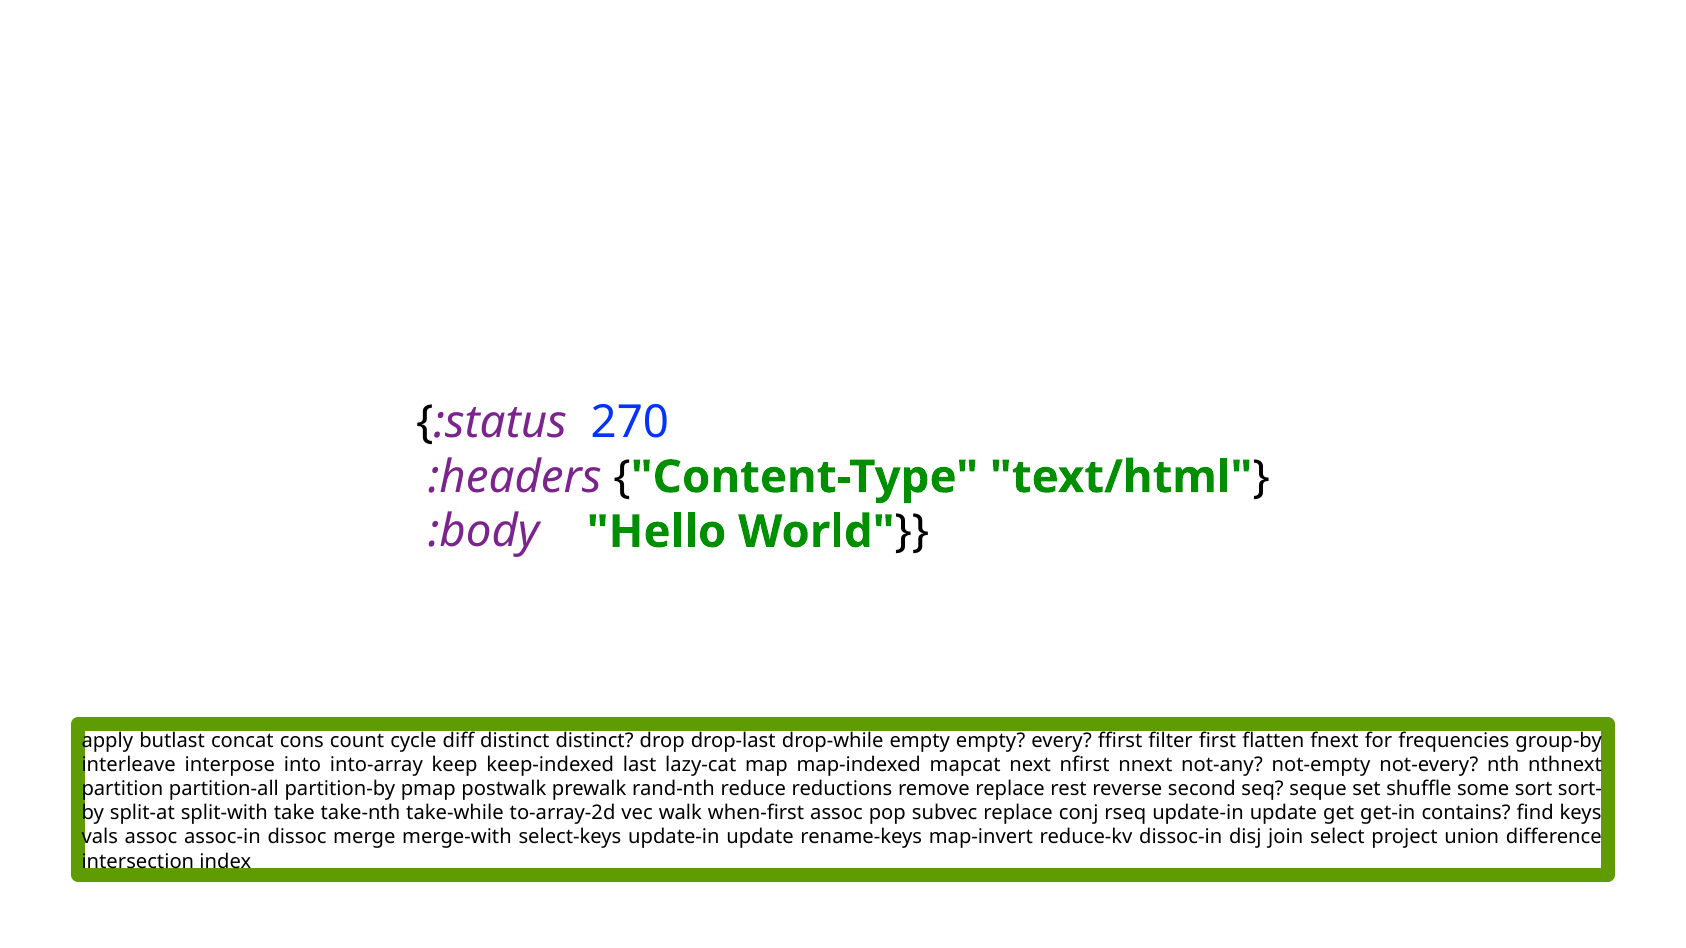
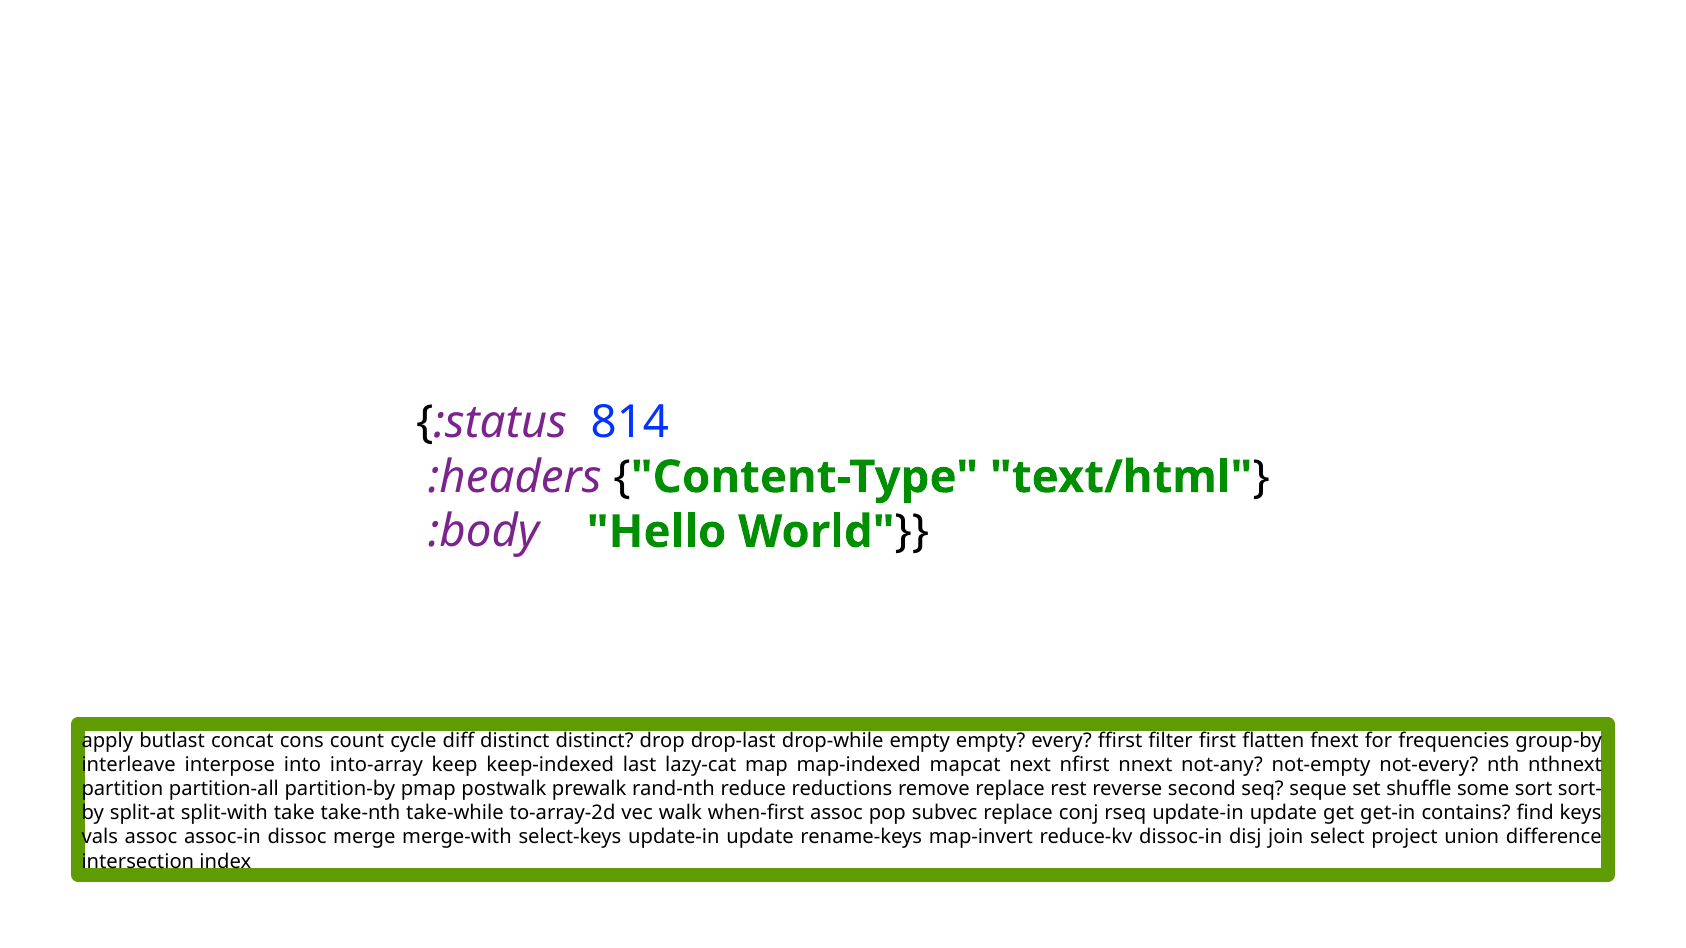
270: 270 -> 814 (630, 423)
